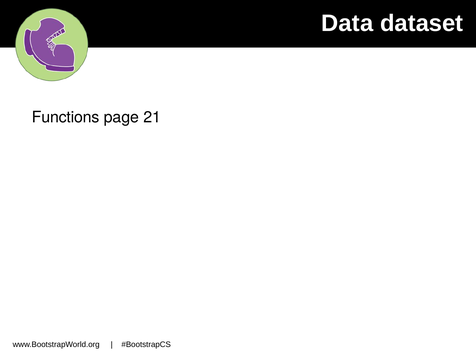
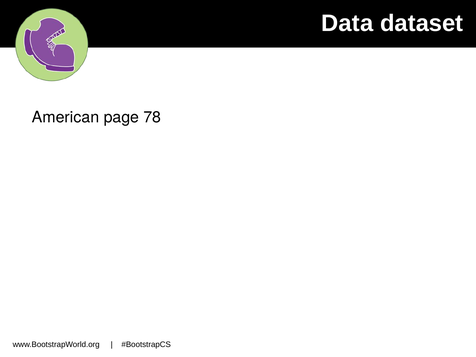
Functions: Functions -> American (66, 117)
21: 21 -> 78 (152, 117)
